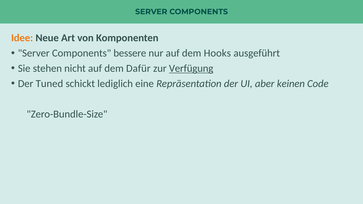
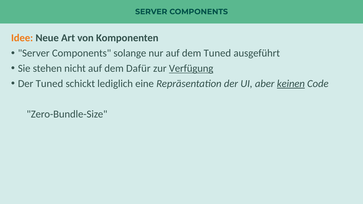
bessere: bessere -> solange (130, 53)
dem Hooks: Hooks -> Tuned (217, 53)
keinen underline: none -> present (291, 84)
